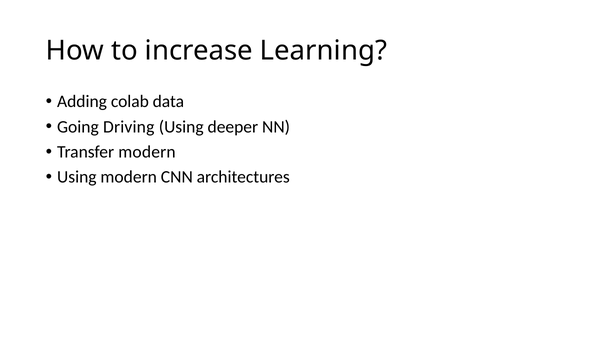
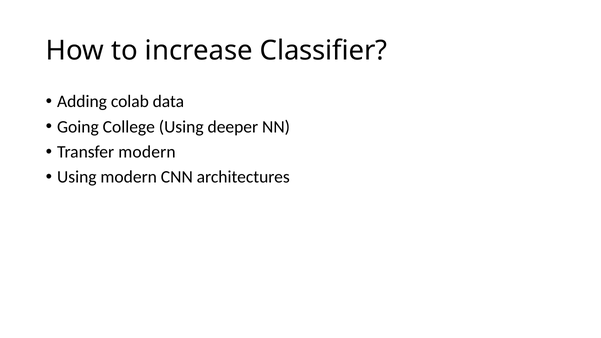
Learning: Learning -> Classifier (324, 50)
Driving: Driving -> College (129, 127)
